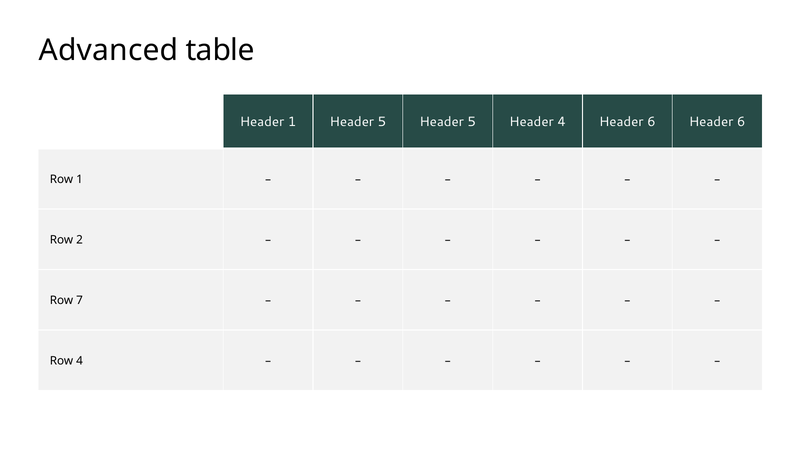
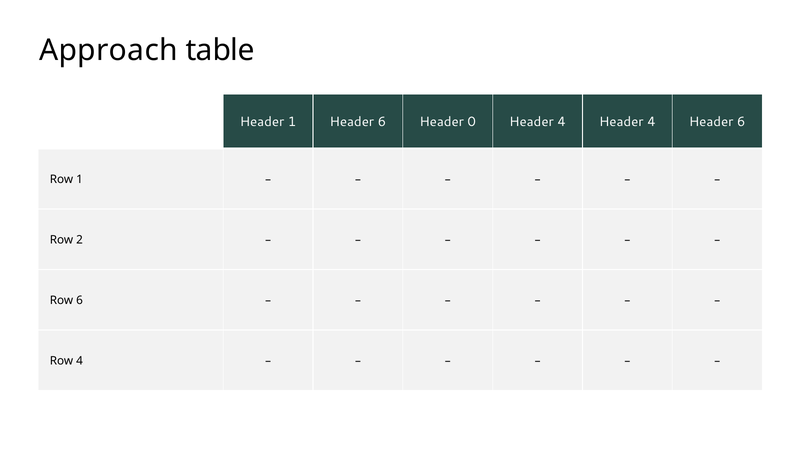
Advanced: Advanced -> Approach (108, 50)
1 Header 5: 5 -> 6 (382, 122)
5: 5 -> 0 (472, 122)
4 Header 6: 6 -> 4 (651, 122)
Row 7: 7 -> 6 (80, 300)
